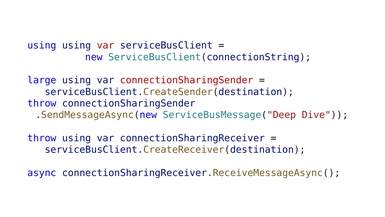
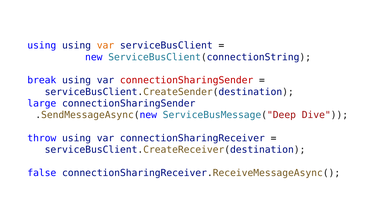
var colour: red -> orange (106, 45)
large: large -> break (42, 80)
throw: throw -> large (42, 103)
async: async -> false (42, 173)
